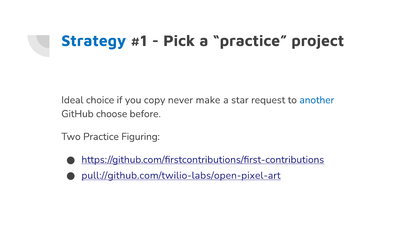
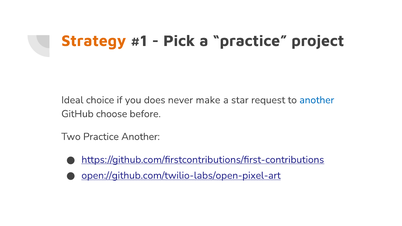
Strategy colour: blue -> orange (94, 41)
copy: copy -> does (155, 100)
Practice Figuring: Figuring -> Another (141, 137)
pull://github.com/twilio-labs/open-pixel-art: pull://github.com/twilio-labs/open-pixel-art -> open://github.com/twilio-labs/open-pixel-art (181, 176)
